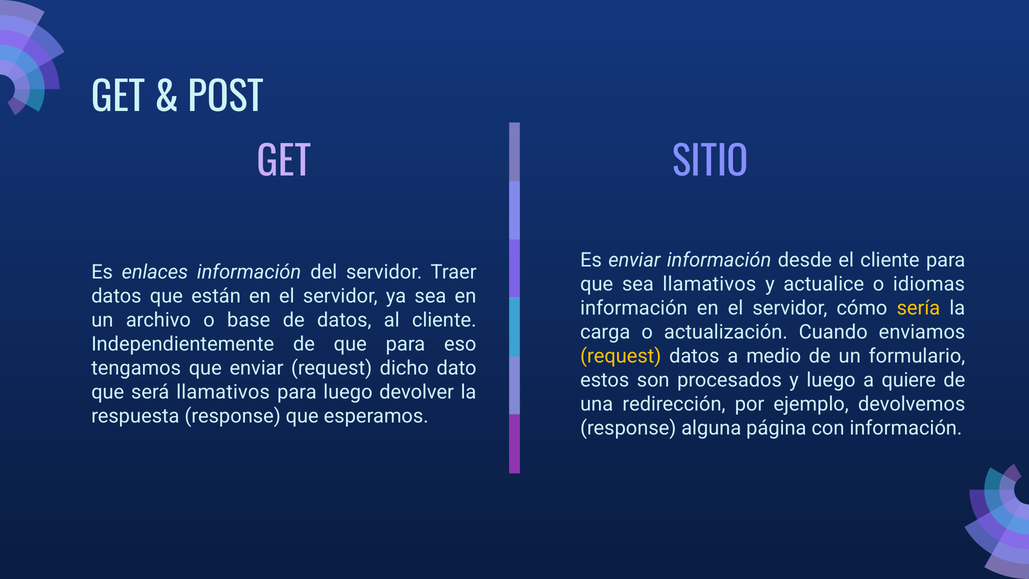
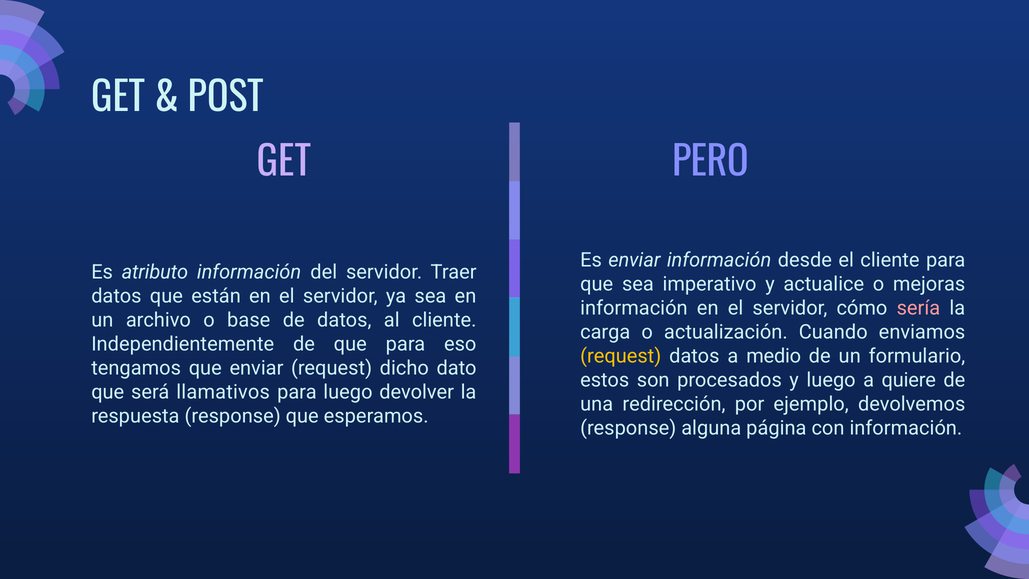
SITIO: SITIO -> PERO (710, 162)
enlaces: enlaces -> atributo (155, 272)
sea llamativos: llamativos -> imperativo (710, 284)
idiomas: idiomas -> mejoras (929, 284)
sería colour: yellow -> pink (918, 308)
